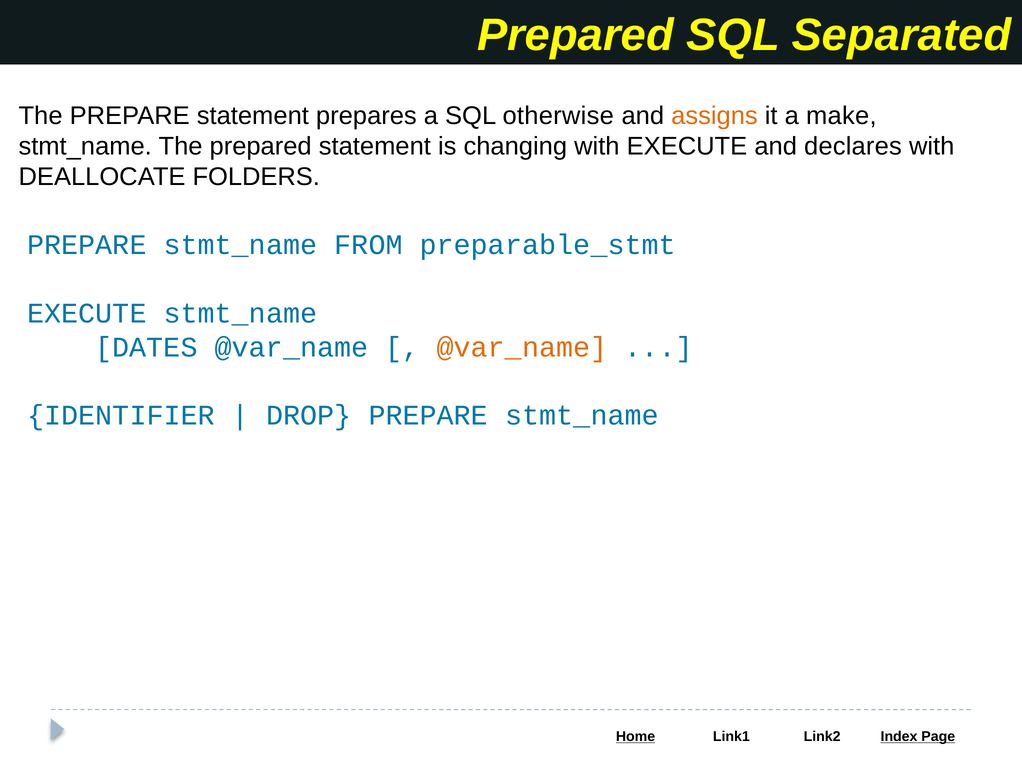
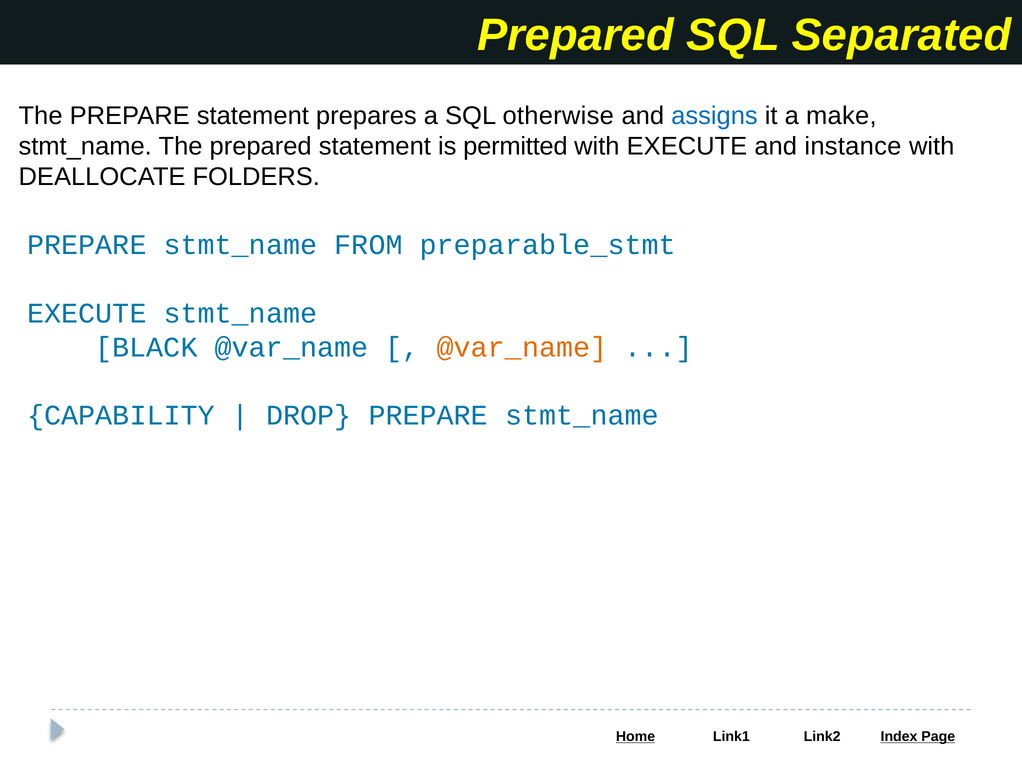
assigns colour: orange -> blue (714, 116)
changing: changing -> permitted (515, 146)
declares: declares -> instance (853, 146)
DATES: DATES -> BLACK (146, 348)
IDENTIFIER: IDENTIFIER -> CAPABILITY (121, 416)
